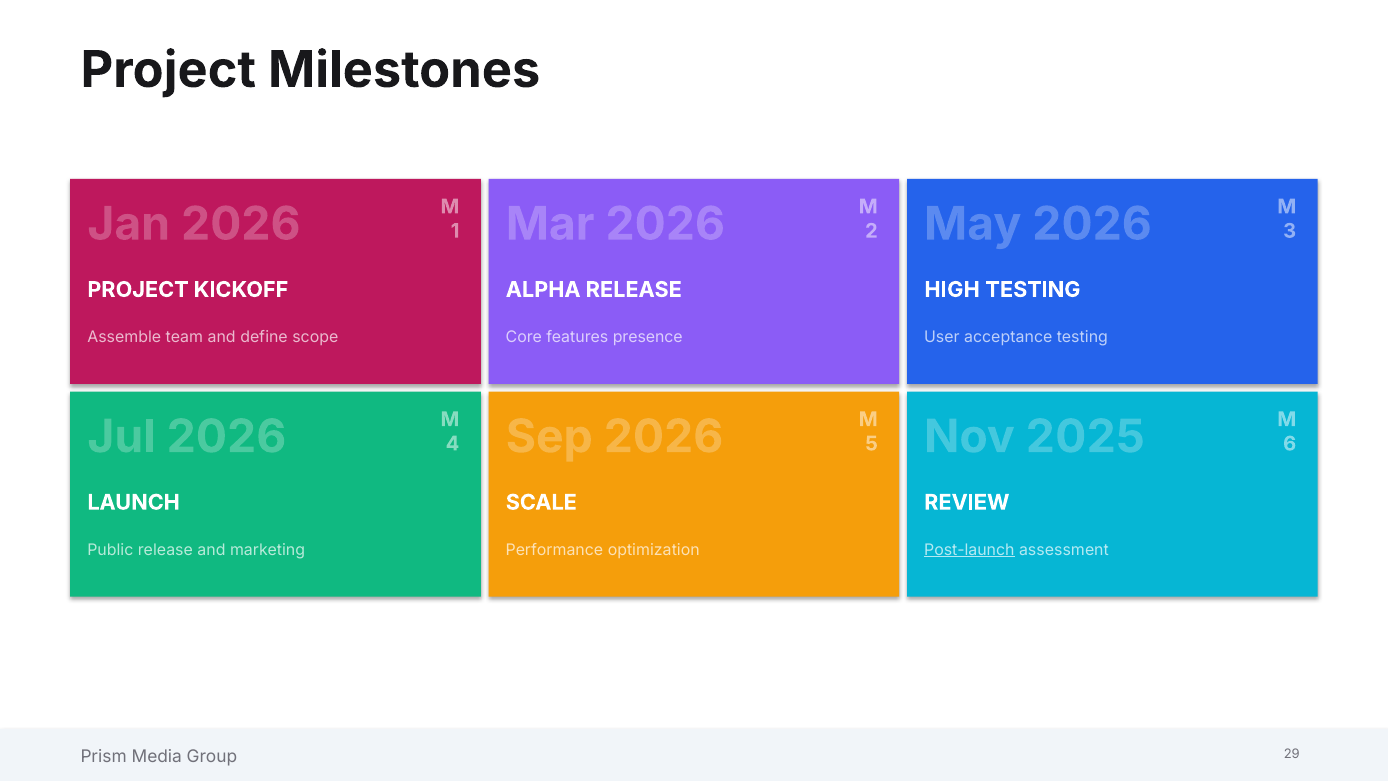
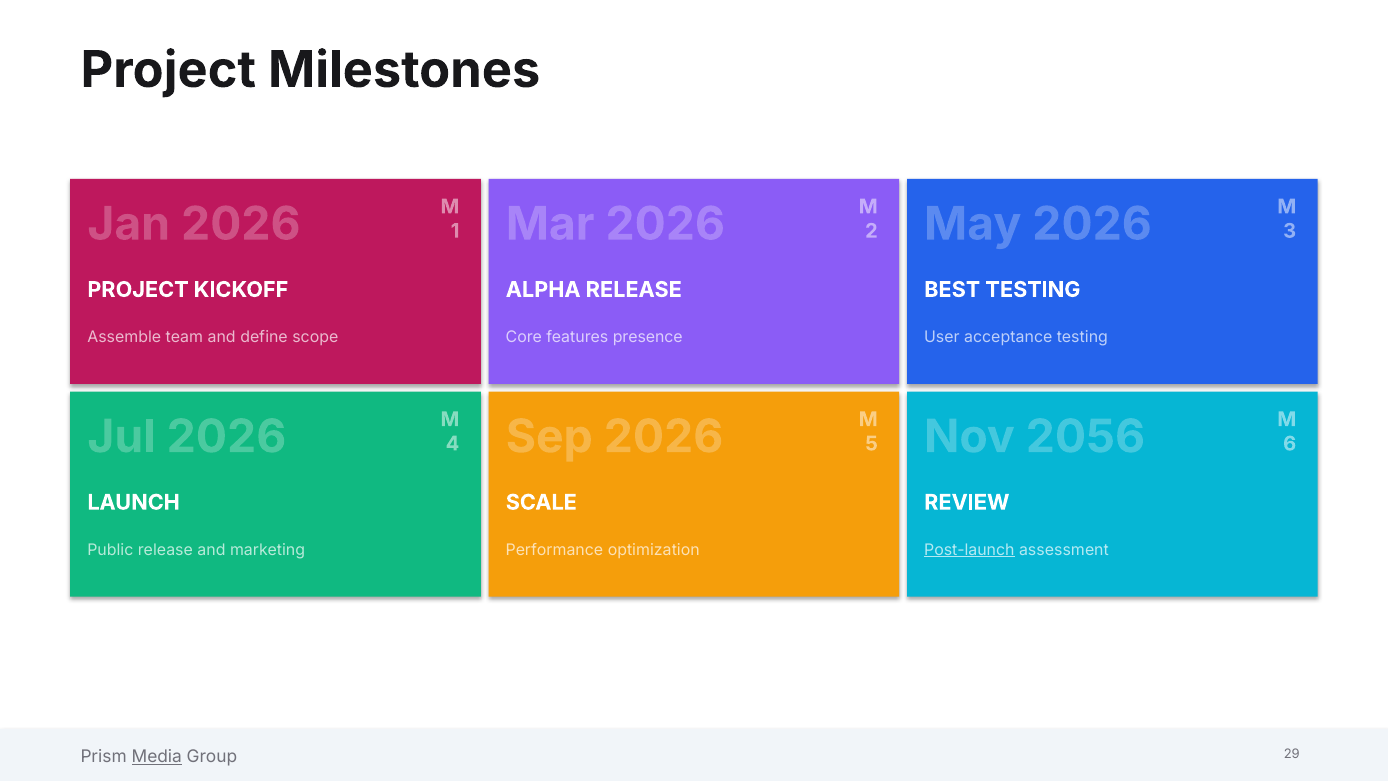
HIGH: HIGH -> BEST (952, 290)
2025: 2025 -> 2056 (1085, 437)
Media underline: none -> present (157, 757)
